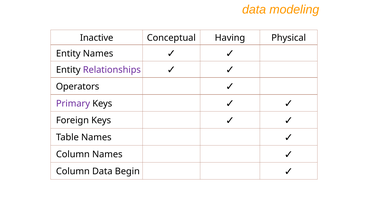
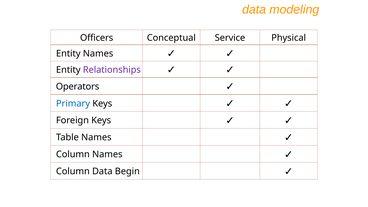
Inactive: Inactive -> Officers (97, 38)
Having: Having -> Service (230, 38)
Primary colour: purple -> blue (73, 103)
